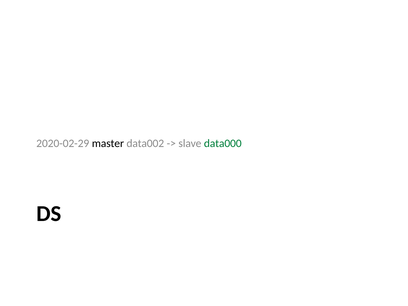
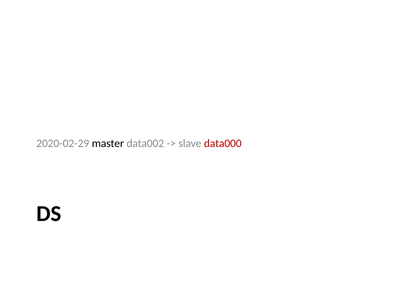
data000 colour: green -> red (223, 143)
